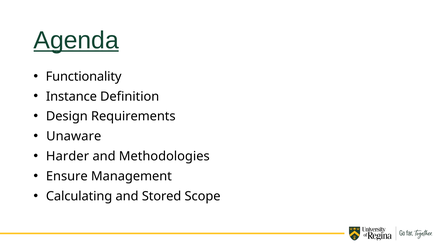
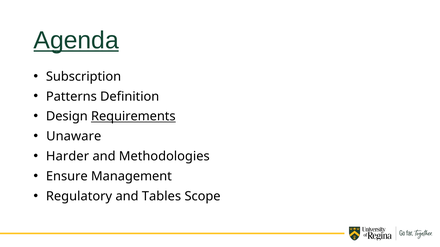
Functionality: Functionality -> Subscription (84, 77)
Instance: Instance -> Patterns (71, 97)
Requirements underline: none -> present (133, 117)
Calculating: Calculating -> Regulatory (79, 197)
Stored: Stored -> Tables (161, 197)
